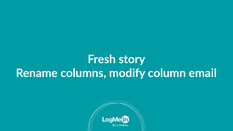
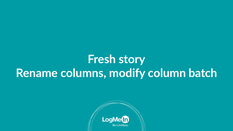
email: email -> batch (203, 73)
